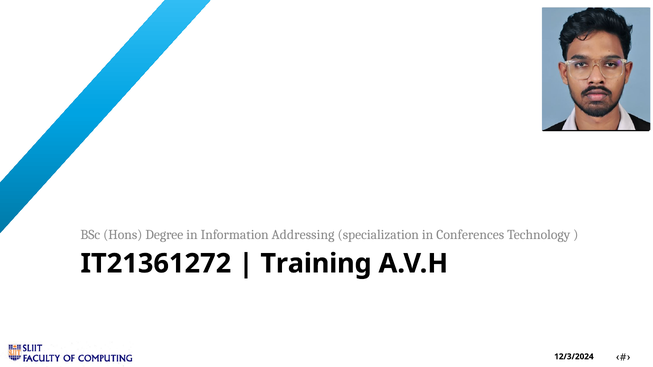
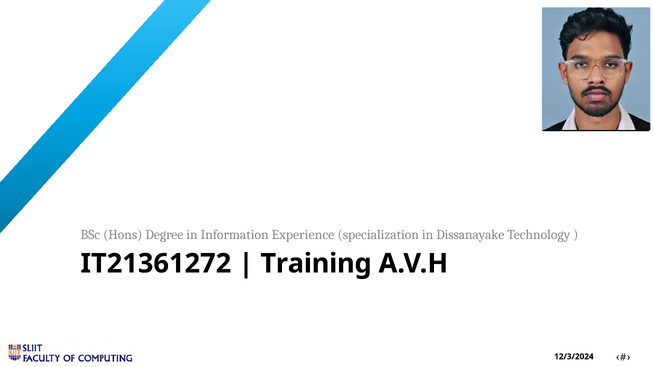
Addressing: Addressing -> Experience (303, 235)
Conferences: Conferences -> Dissanayake (470, 235)
